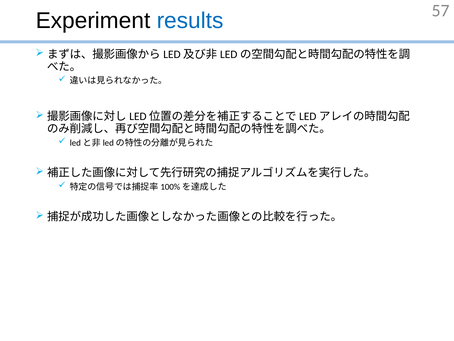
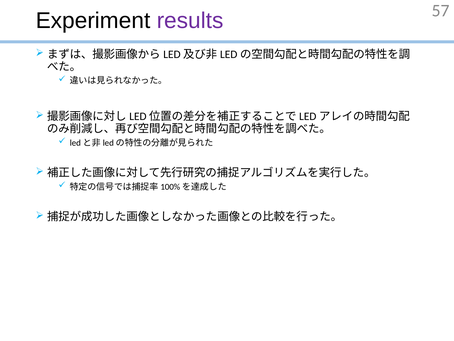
results colour: blue -> purple (190, 21)
